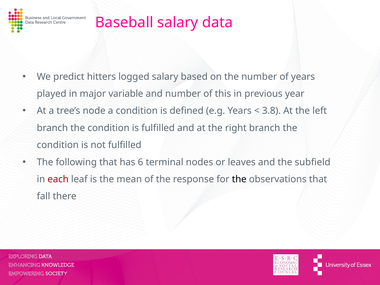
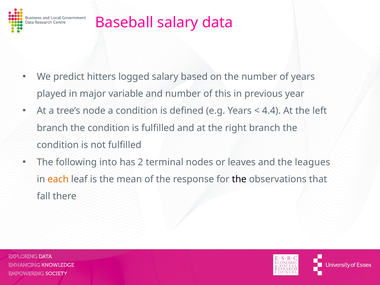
3.8: 3.8 -> 4.4 (271, 111)
following that: that -> into (108, 162)
6: 6 -> 2 (141, 162)
subfield: subfield -> leagues (313, 162)
each colour: red -> orange (58, 179)
